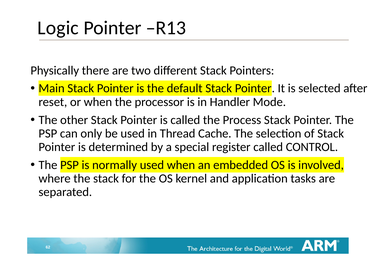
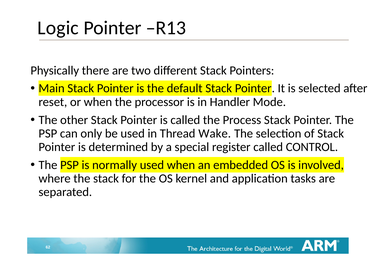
Cache: Cache -> Wake (215, 133)
